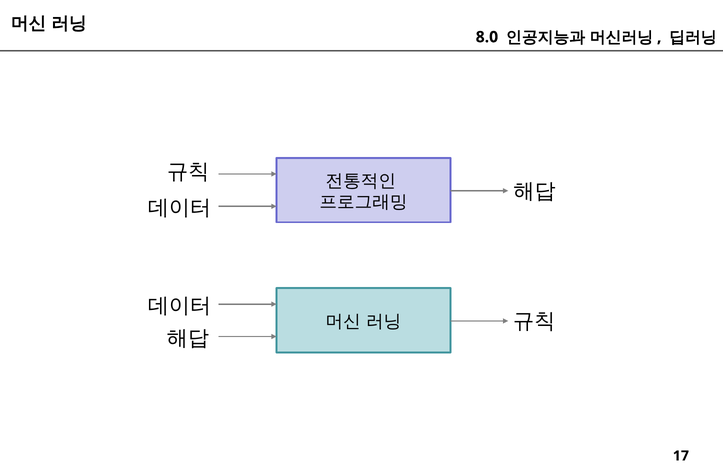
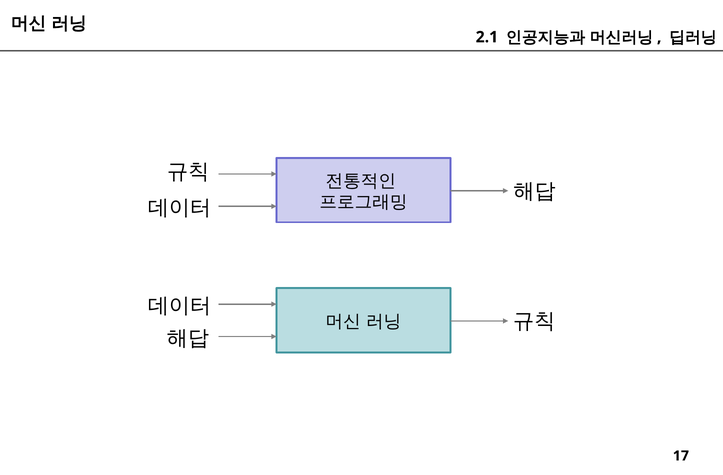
8.0: 8.0 -> 2.1 (487, 37)
